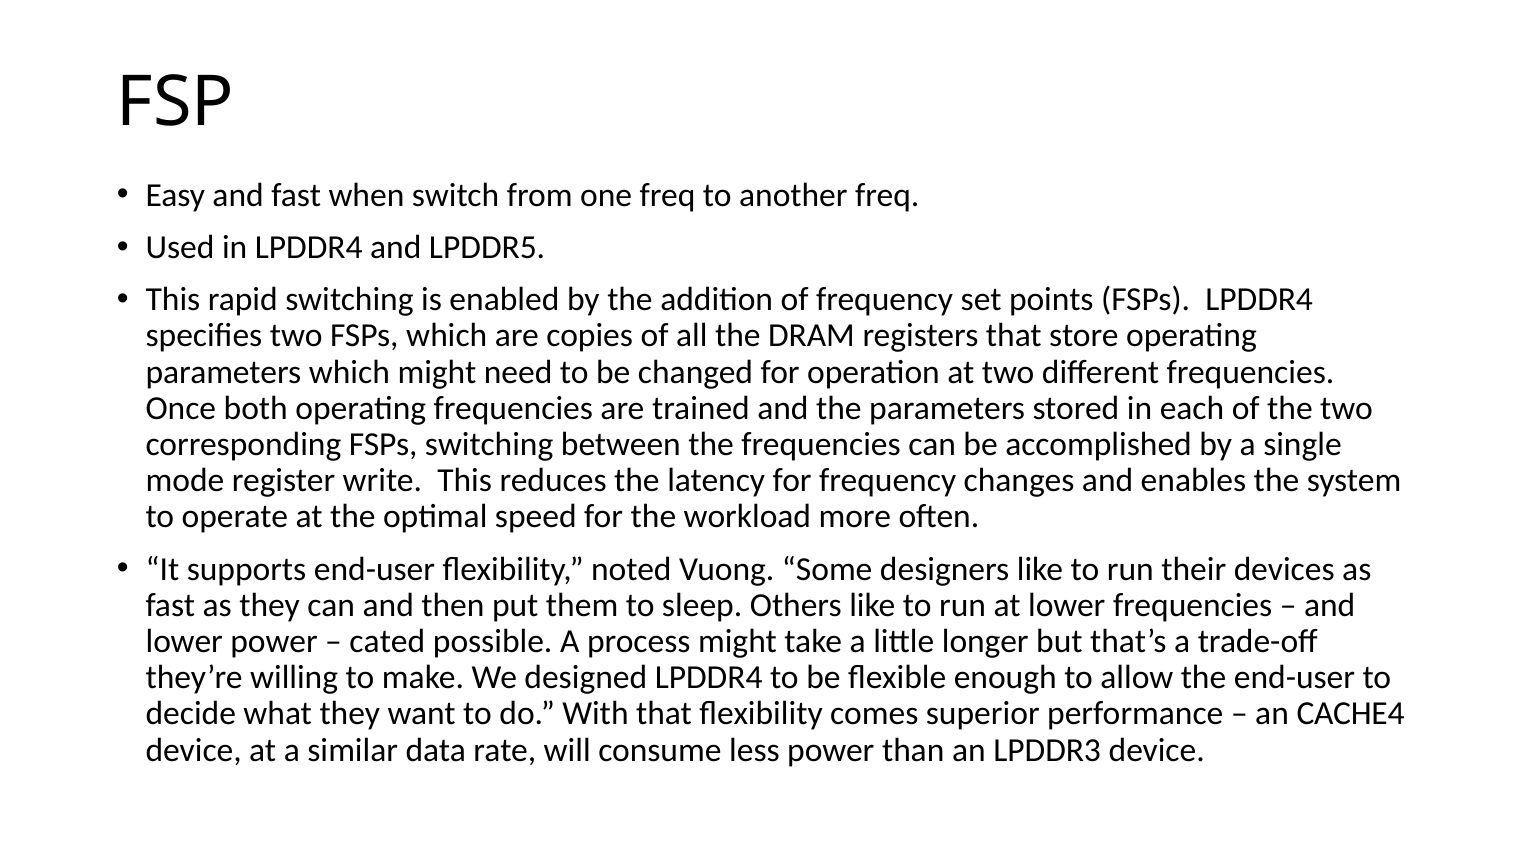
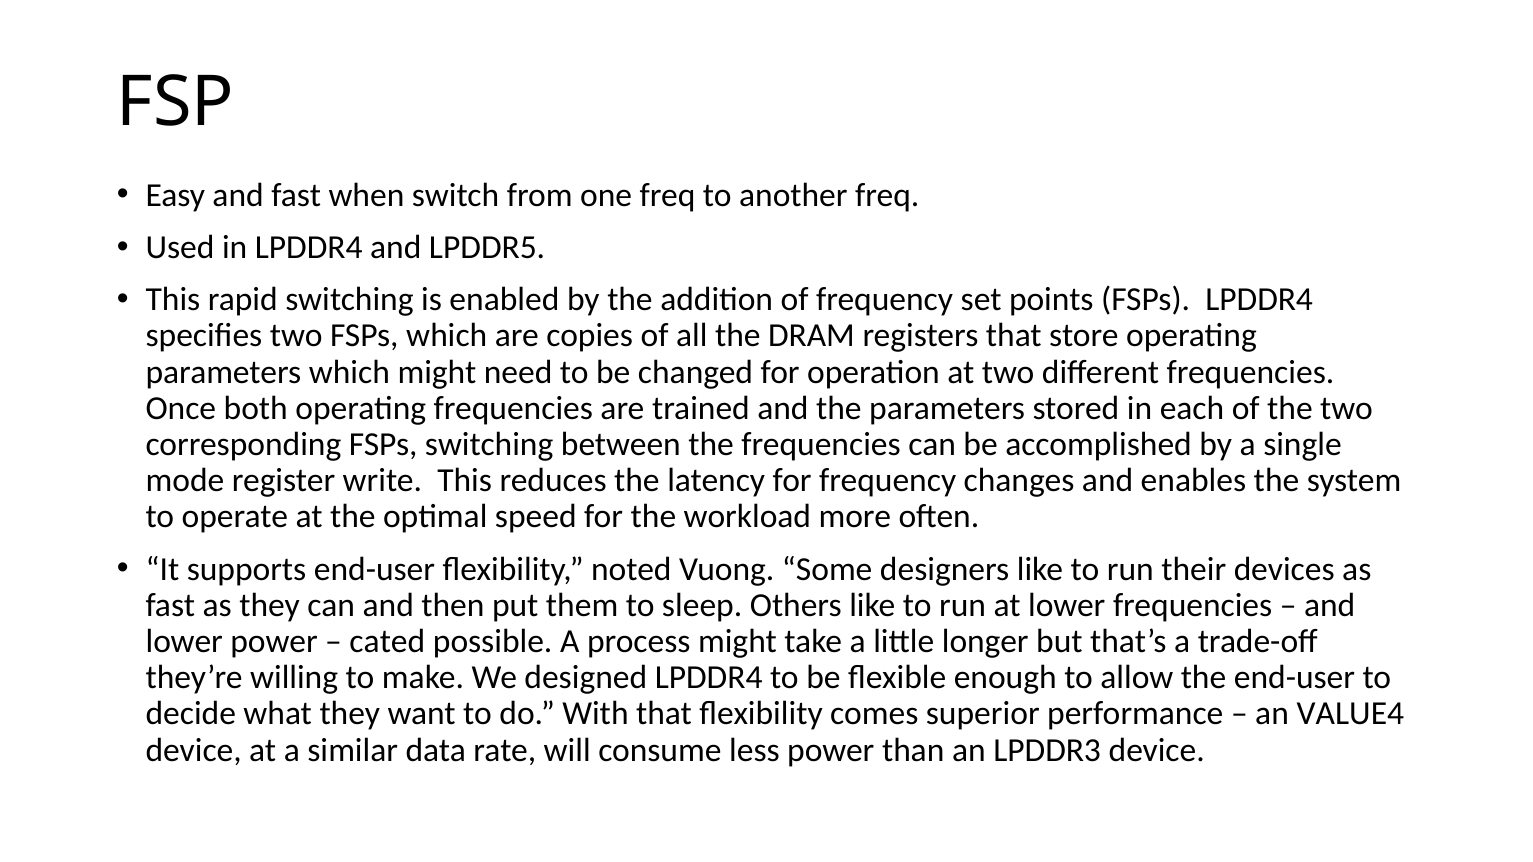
CACHE4: CACHE4 -> VALUE4 (1350, 714)
